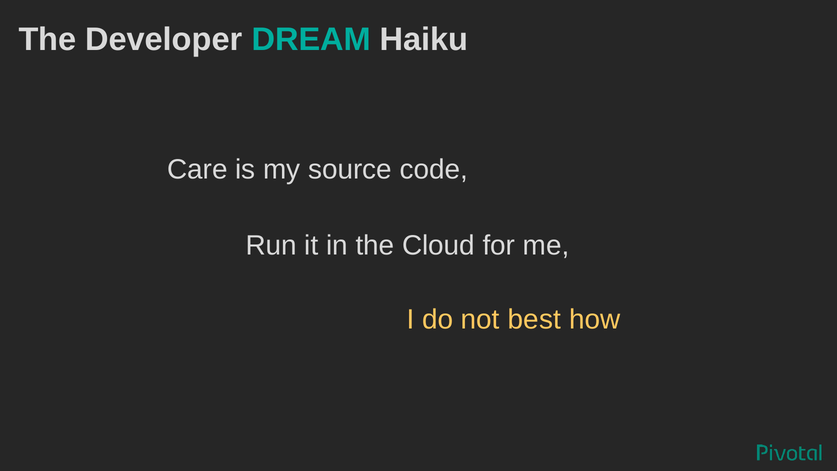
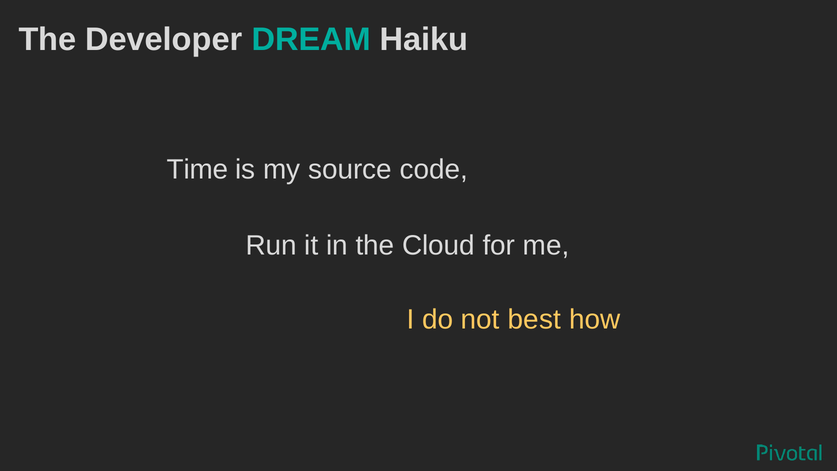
Care: Care -> Time (198, 169)
